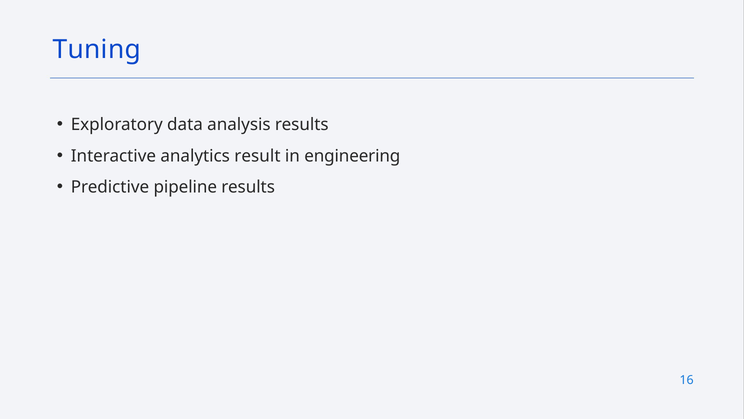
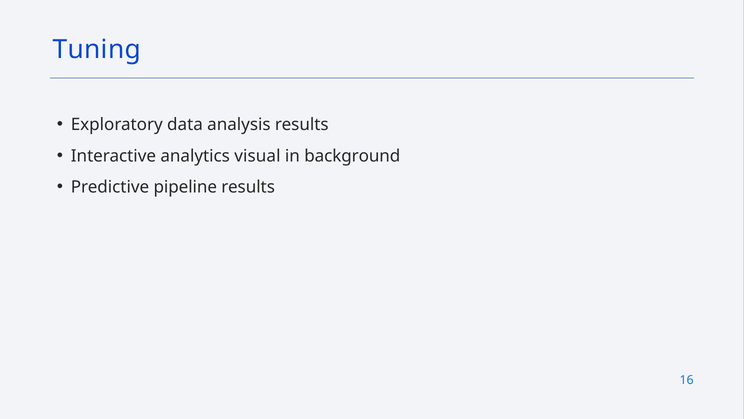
result: result -> visual (257, 156)
engineering: engineering -> background (352, 156)
